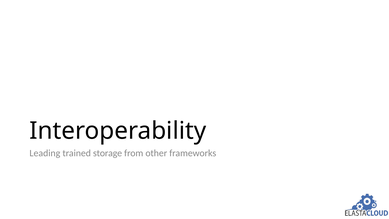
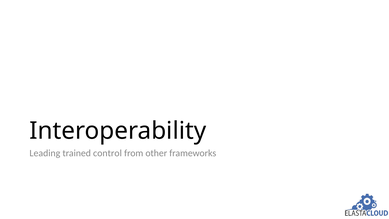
storage: storage -> control (107, 153)
